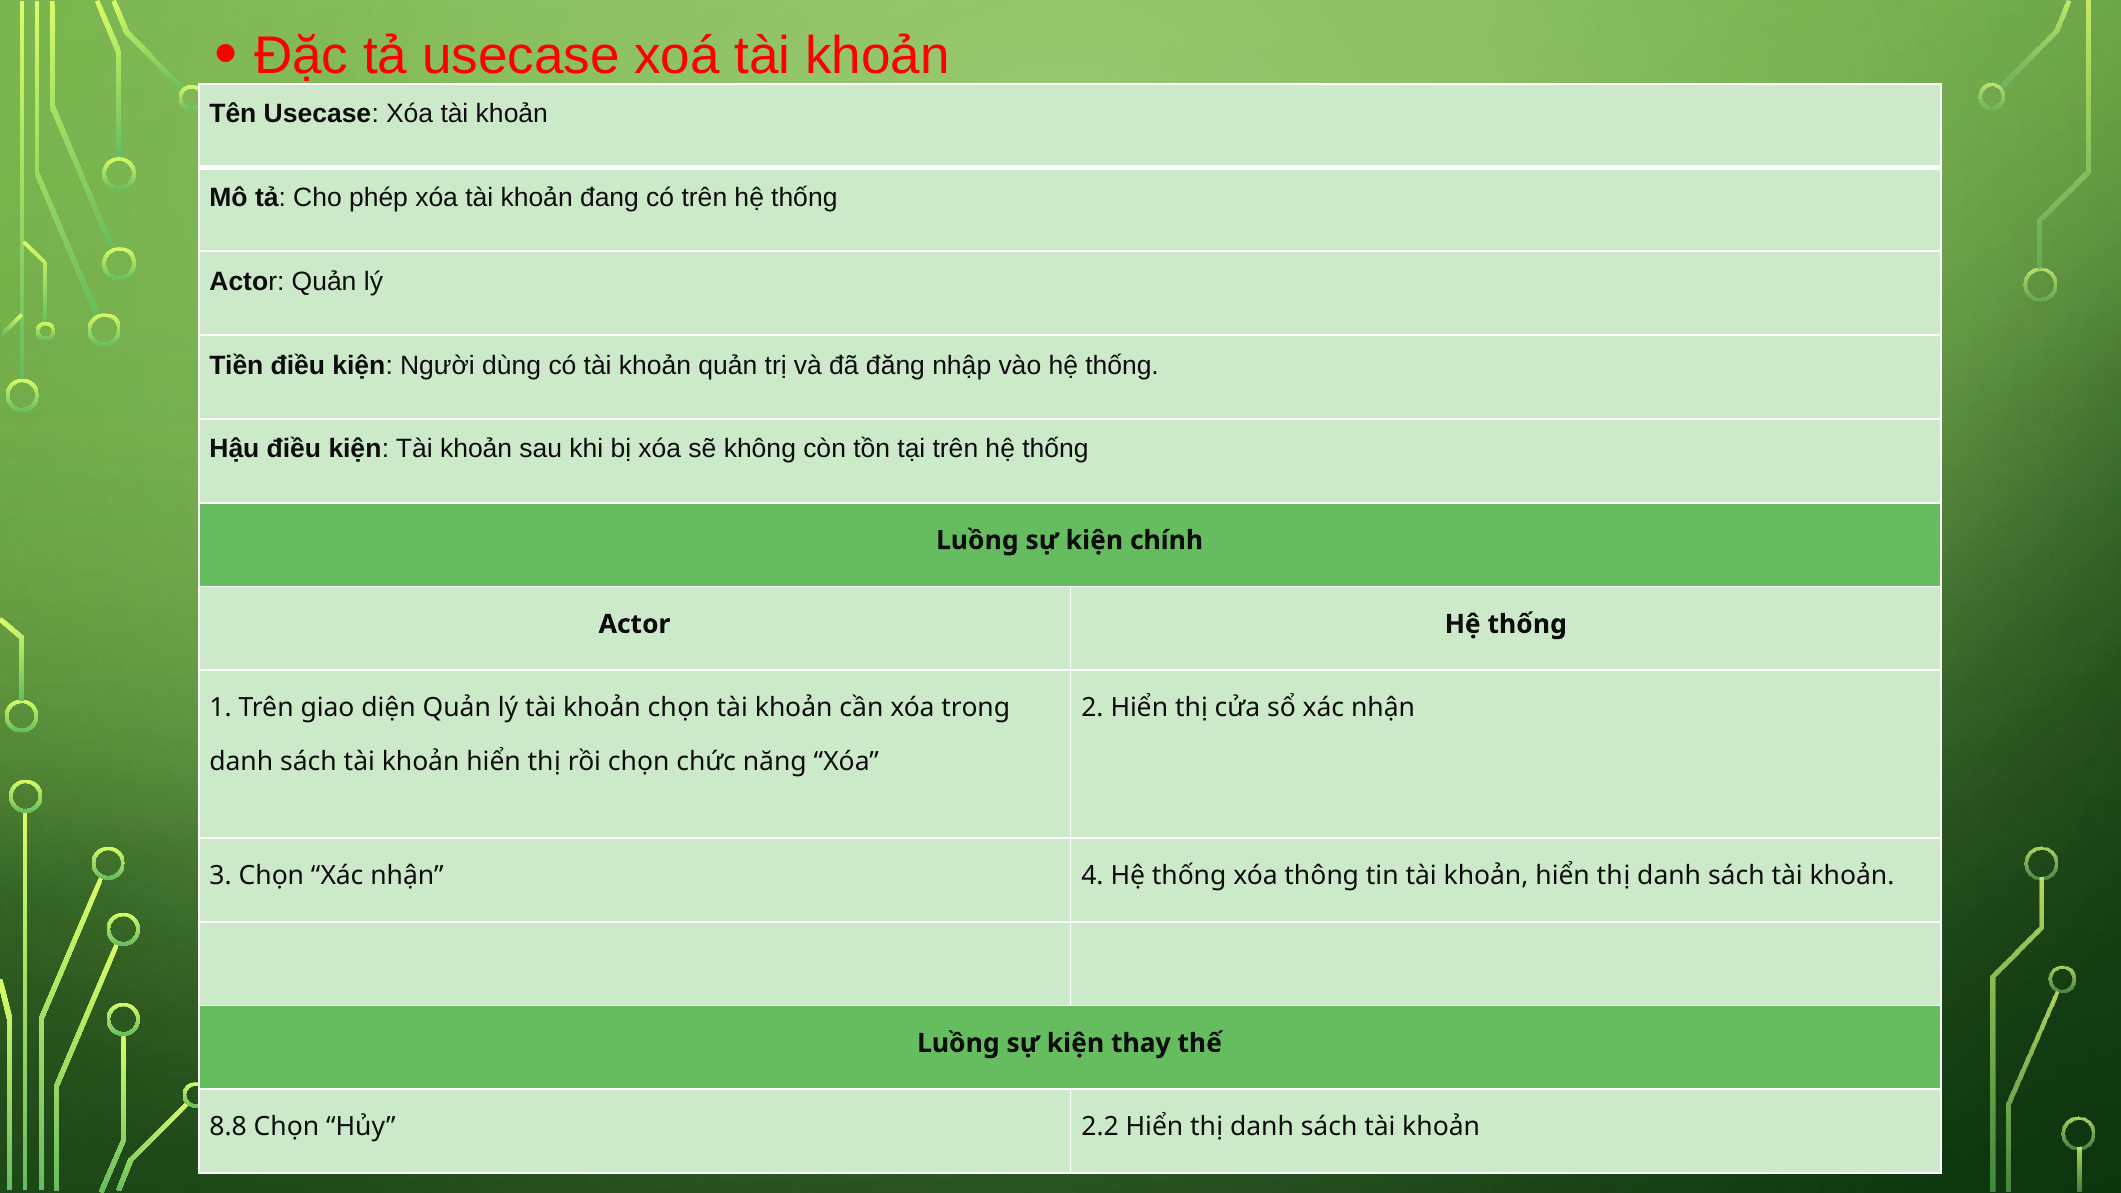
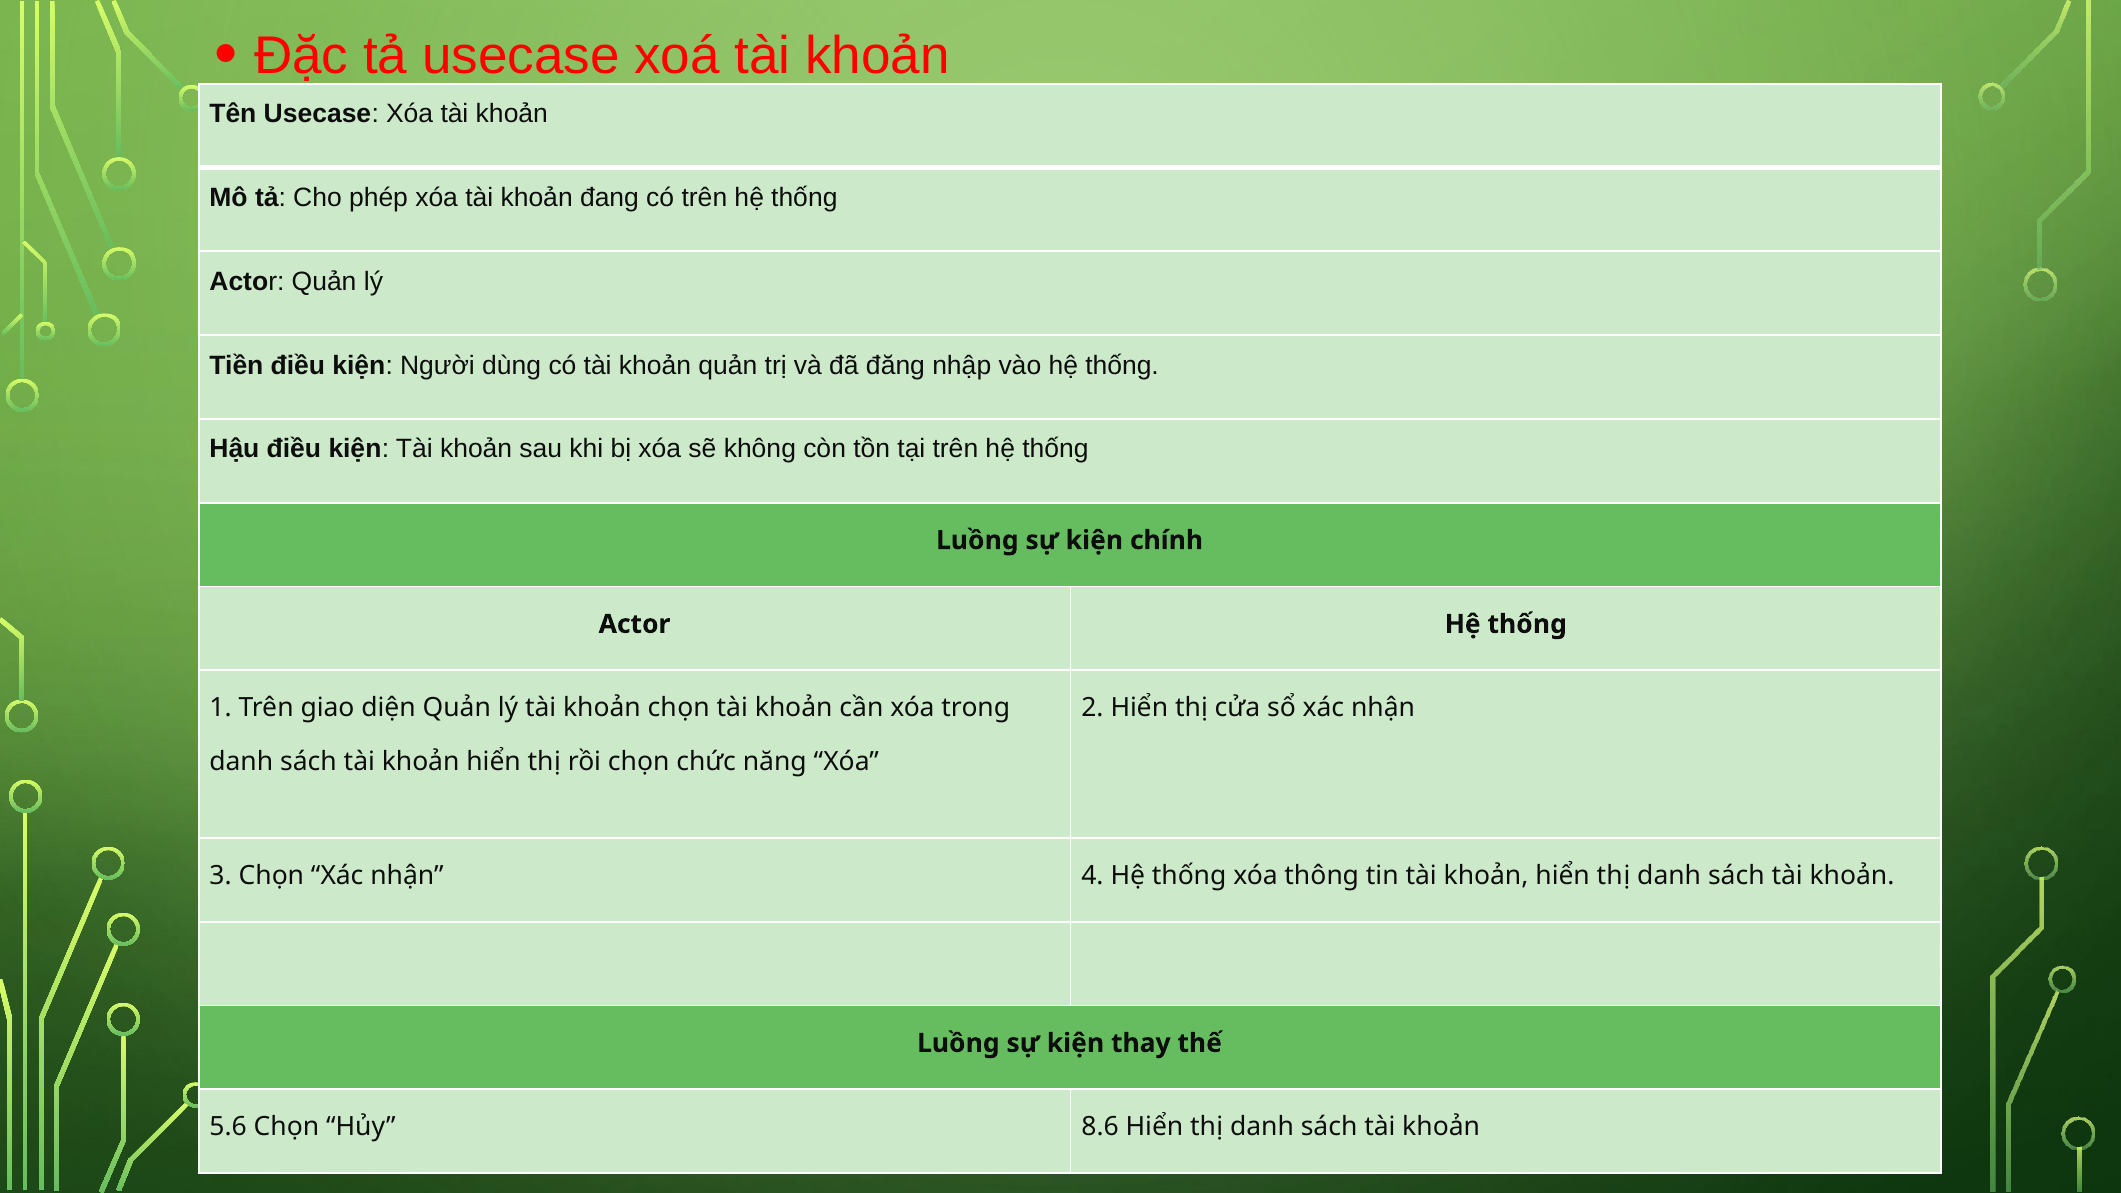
8.8: 8.8 -> 5.6 (228, 1127)
2.2: 2.2 -> 8.6 (1100, 1127)
